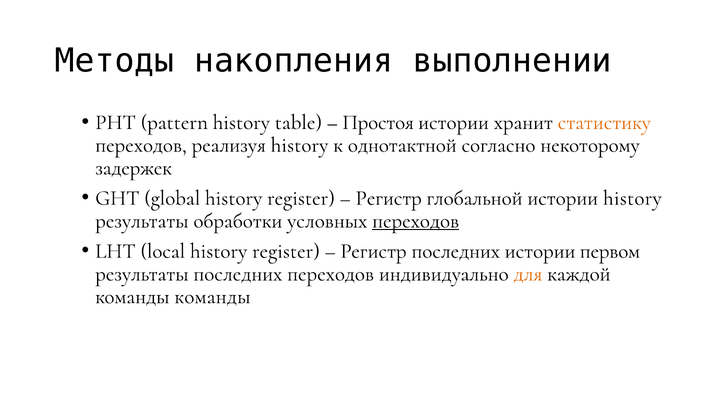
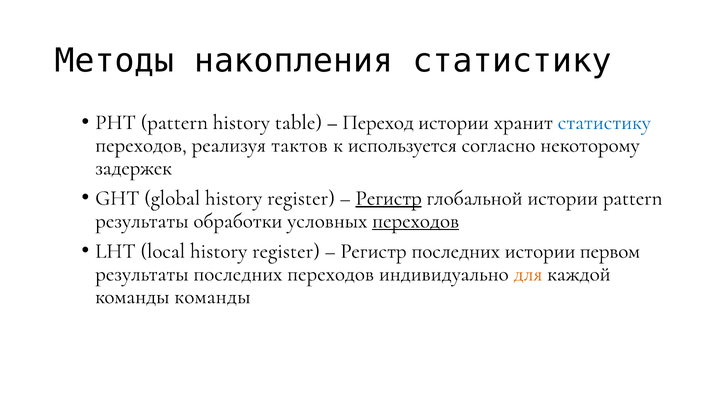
накопления выполнении: выполнении -> статистику (512, 61)
Простоя: Простоя -> Переход (378, 122)
статистику colour: orange -> blue (604, 122)
реализуя history: history -> тактов (299, 145)
однотактной: однотактной -> используется (402, 145)
Регистр underline: none -> present (389, 198)
истории history: history -> pattern (633, 198)
